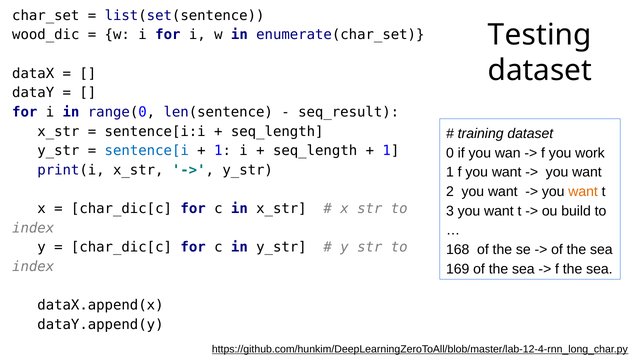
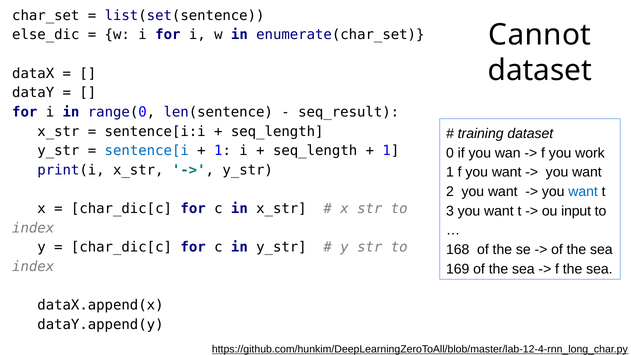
Testing: Testing -> Cannot (540, 35)
wood_dic: wood_dic -> else_dic (46, 35)
want colour: orange -> blue (583, 192)
build: build -> input (576, 211)
